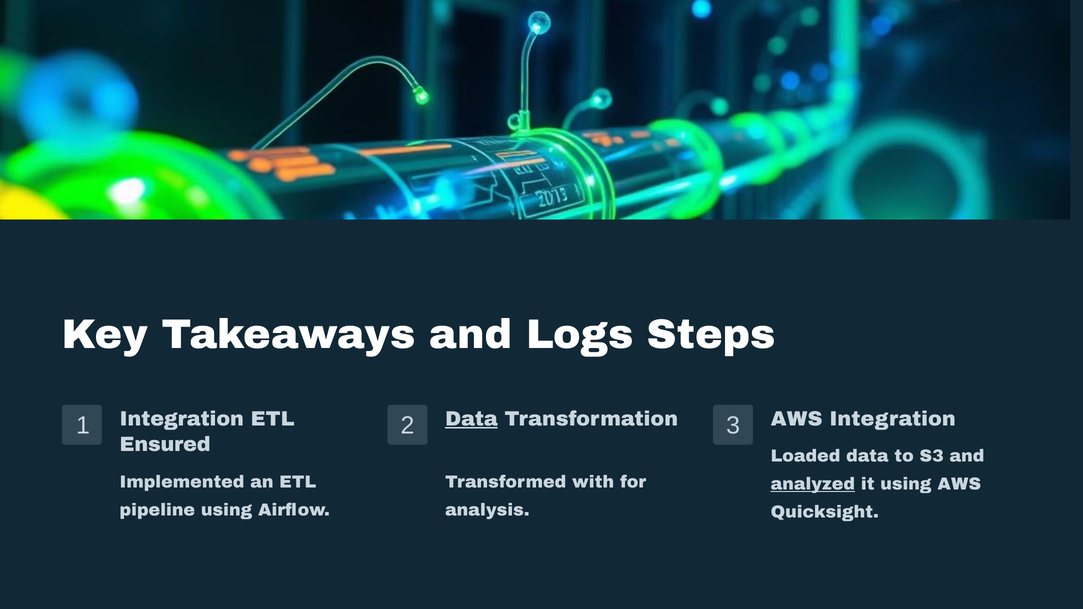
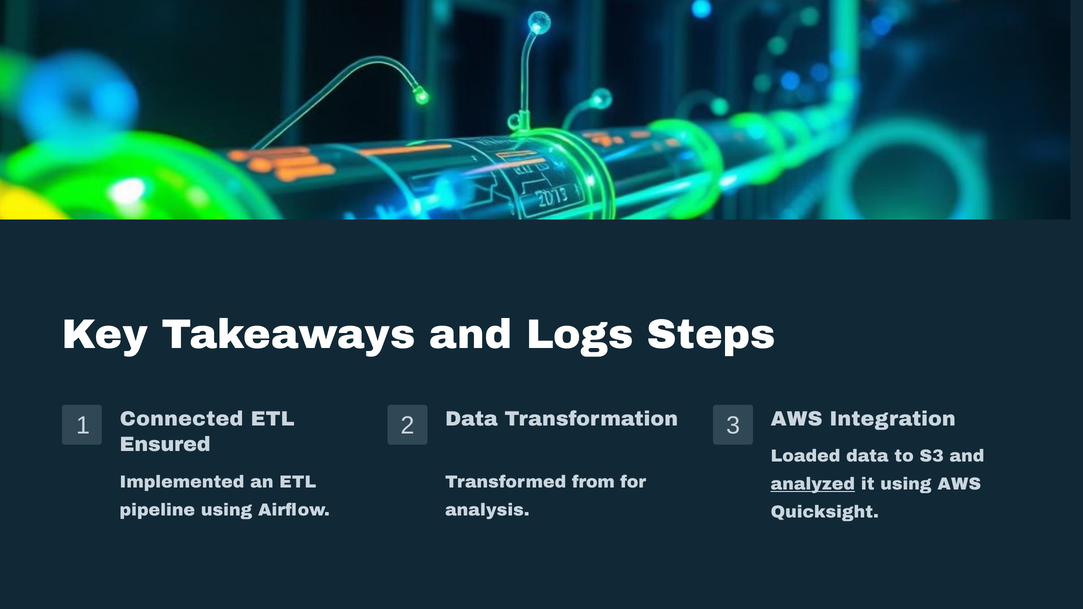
1 Integration: Integration -> Connected (182, 419)
Data underline: present -> none (471, 419)
with: with -> from (593, 482)
